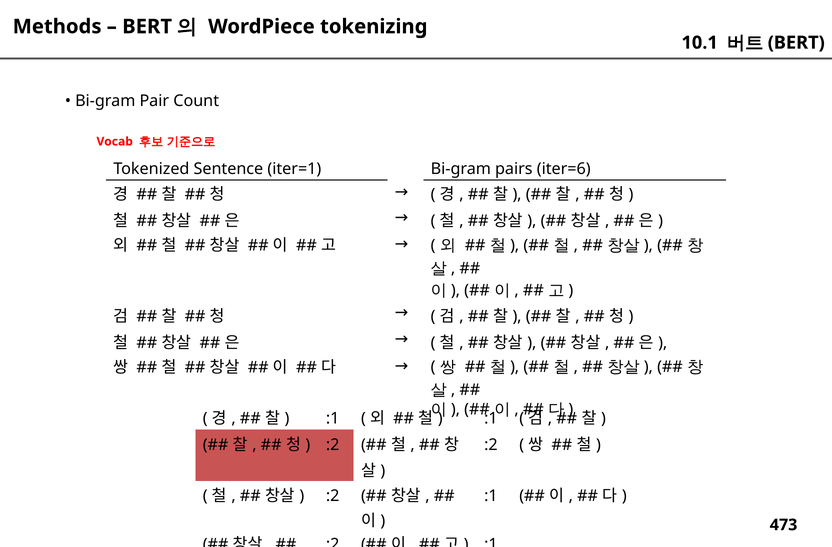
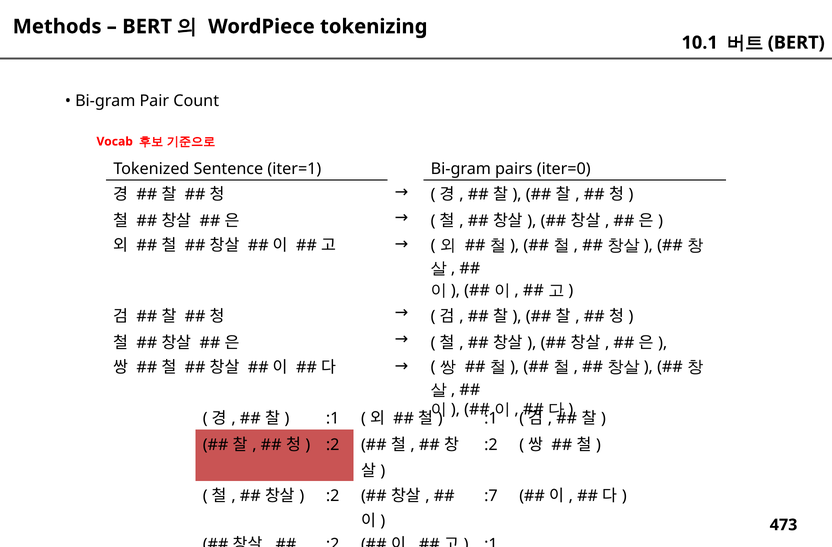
iter=6: iter=6 -> iter=0 (564, 169)
:1: :1 -> :7 (491, 495)
